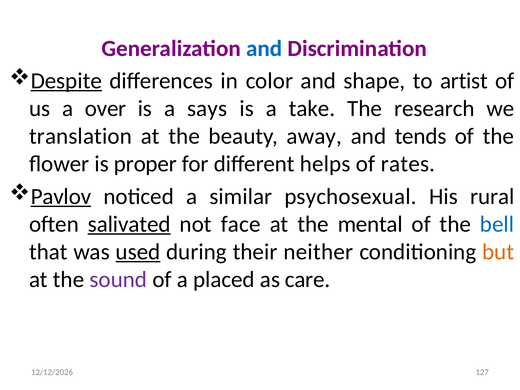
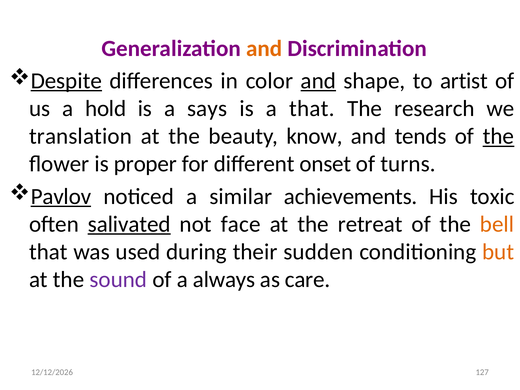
and colour: blue -> orange (264, 48)
and underline: none -> present (318, 81)
over: over -> hold (106, 109)
a take: take -> that (312, 109)
away: away -> know (314, 136)
the underline: none -> present (498, 136)
helps: helps -> onset (325, 164)
rates: rates -> turns (408, 164)
psychosexual: psychosexual -> achievements (351, 196)
rural: rural -> toxic (492, 196)
mental: mental -> retreat (370, 224)
bell colour: blue -> orange (497, 224)
used underline: present -> none (138, 252)
neither: neither -> sudden (318, 252)
placed: placed -> always (224, 280)
